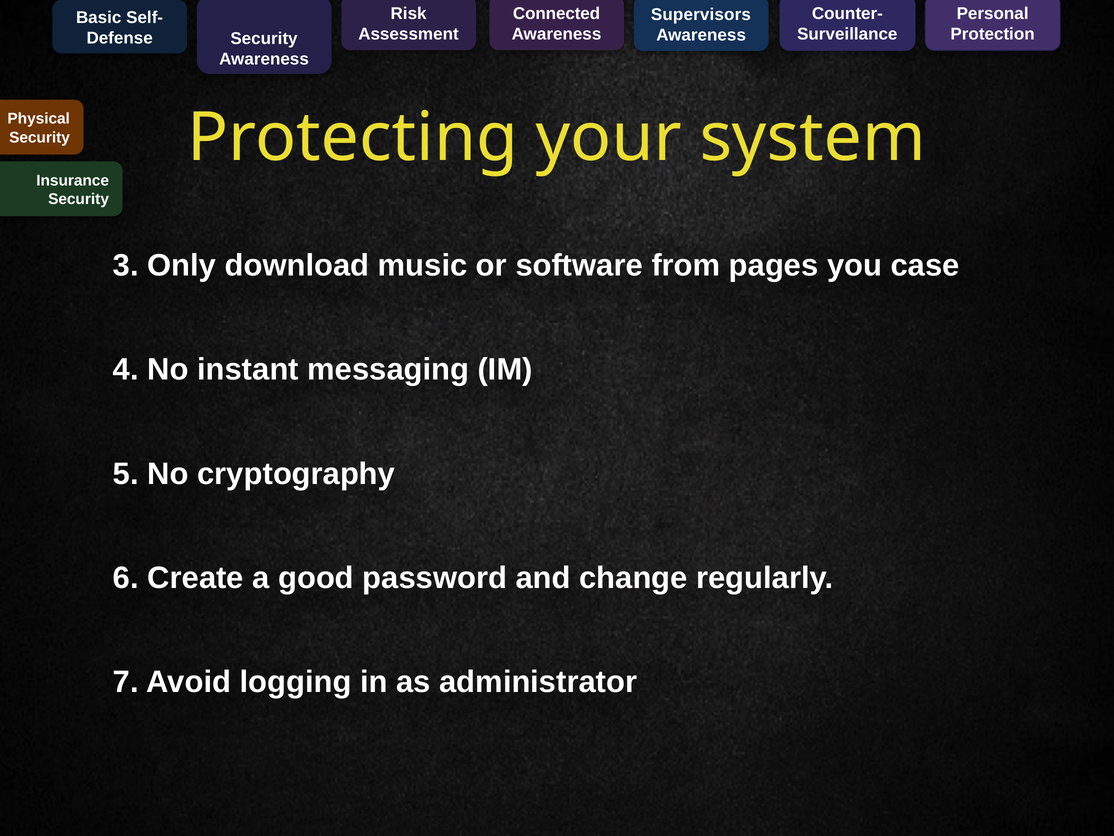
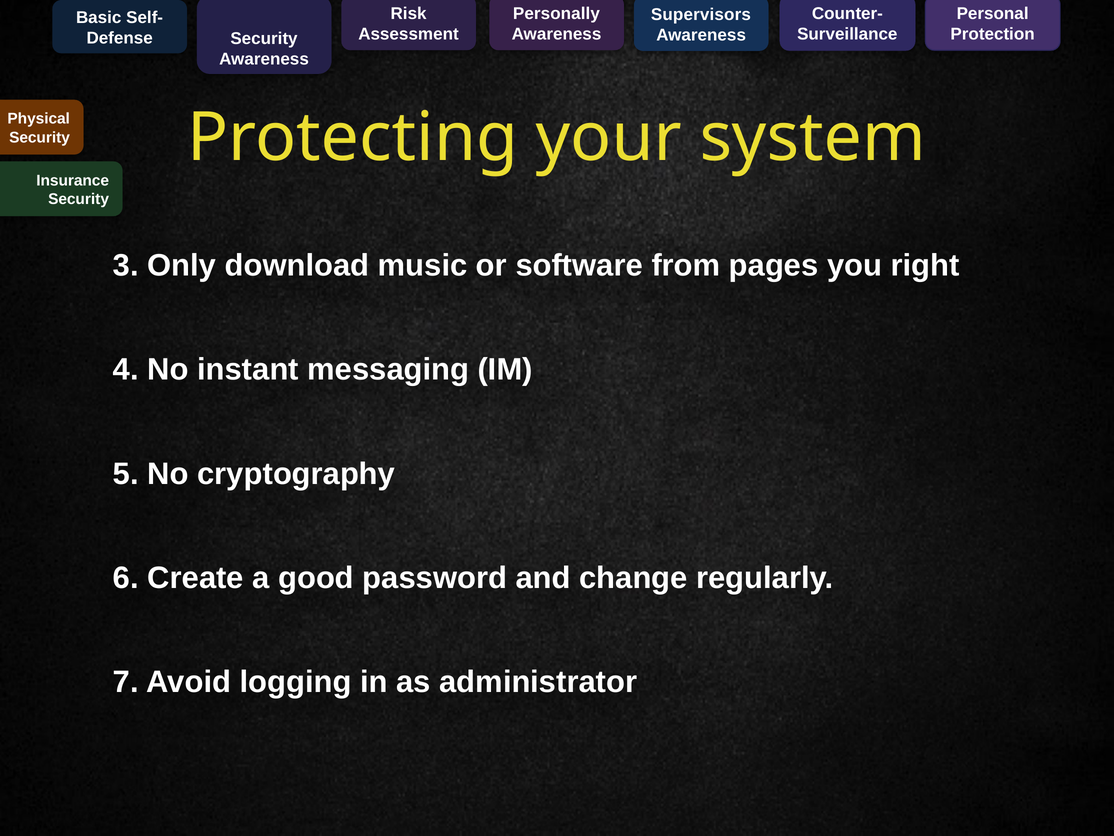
Connected: Connected -> Personally (556, 14)
case: case -> right (925, 265)
